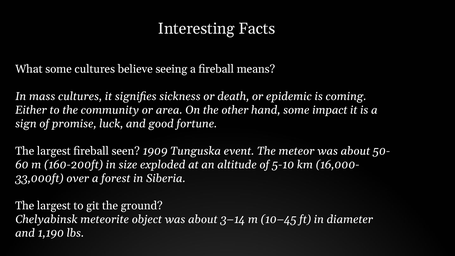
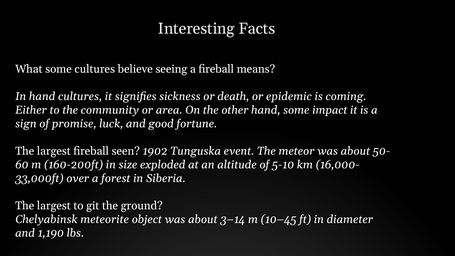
In mass: mass -> hand (42, 96)
1909: 1909 -> 1902 (155, 151)
